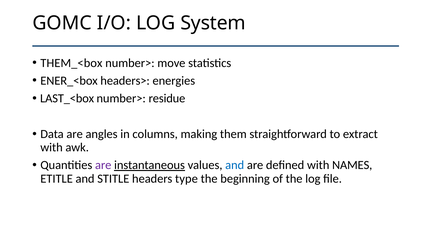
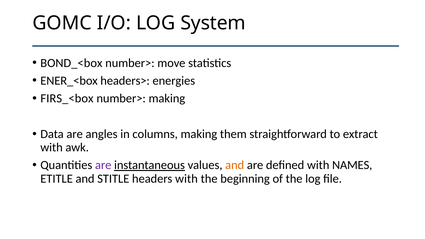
THEM_<box: THEM_<box -> BOND_<box (71, 63)
LAST_<box: LAST_<box -> FIRS_<box (67, 99)
number> residue: residue -> making (167, 99)
and colour: blue -> orange (235, 165)
headers type: type -> with (186, 179)
